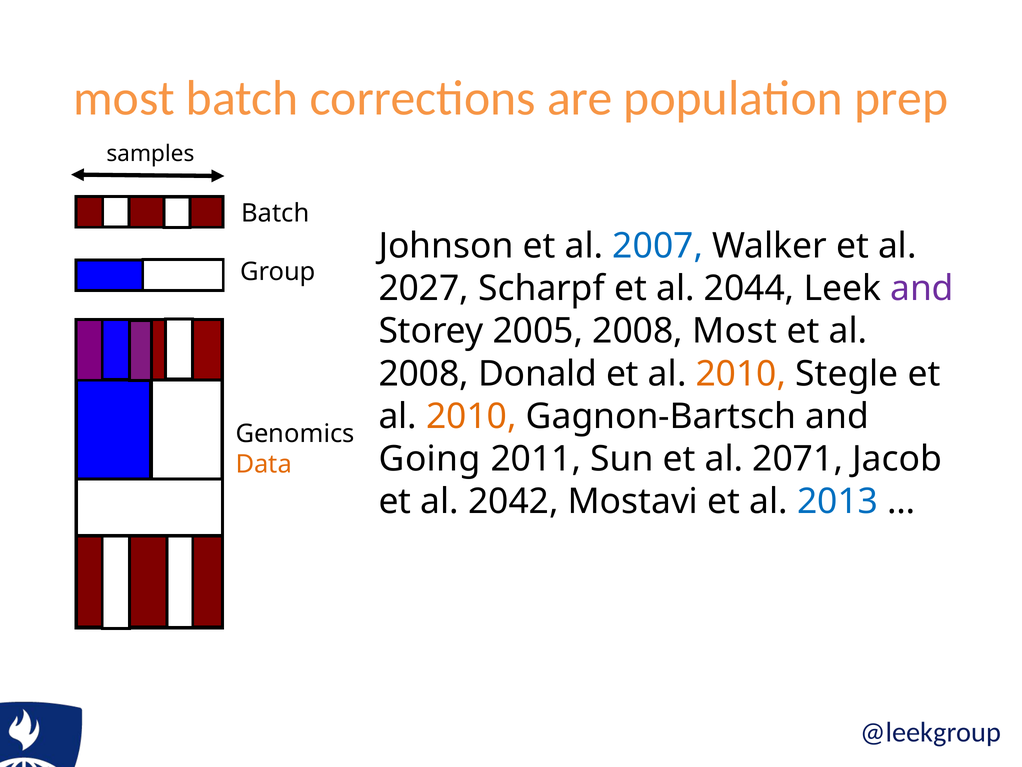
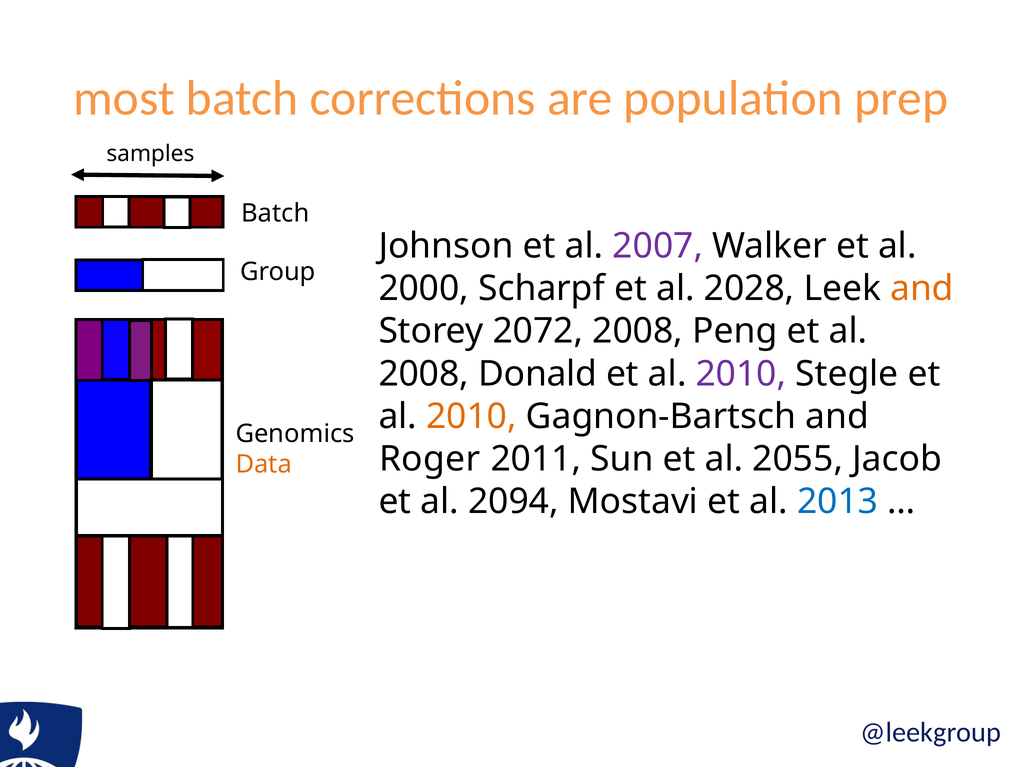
2007 colour: blue -> purple (658, 246)
2027: 2027 -> 2000 (424, 288)
2044: 2044 -> 2028 (749, 288)
and colour: purple -> orange (922, 288)
2005: 2005 -> 2072 (538, 331)
2008 Most: Most -> Peng (735, 331)
2010 colour: orange -> purple (741, 374)
Going: Going -> Roger (430, 459)
2071: 2071 -> 2055 (798, 459)
2042: 2042 -> 2094 (513, 501)
